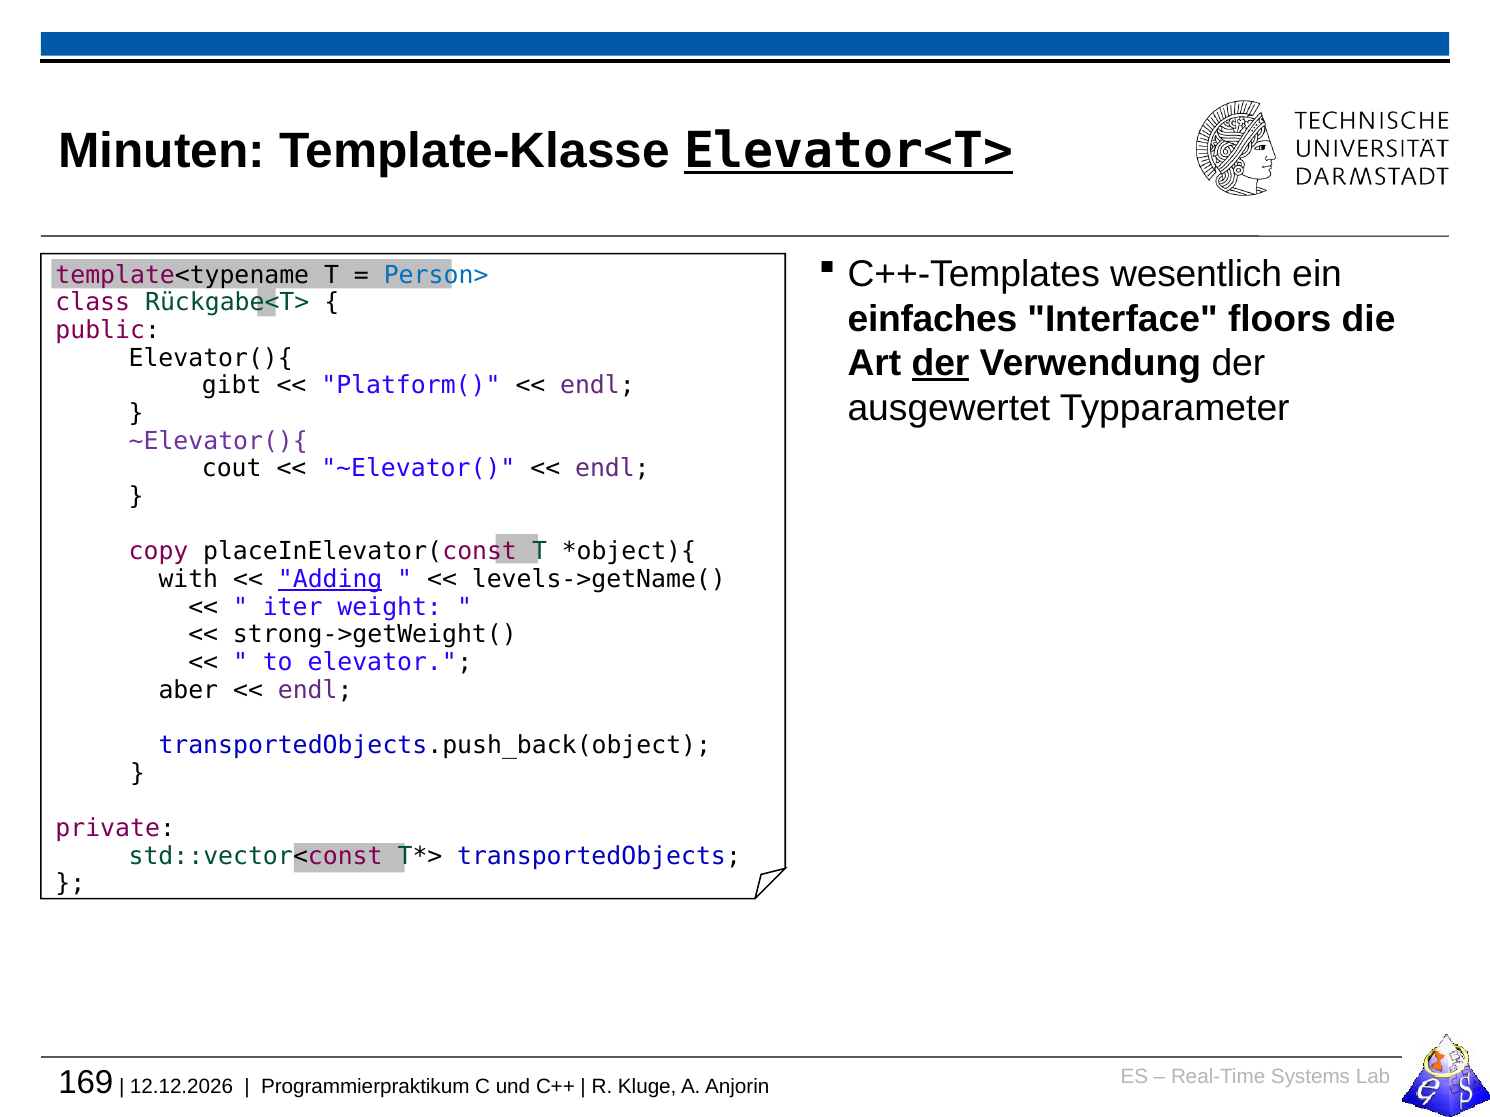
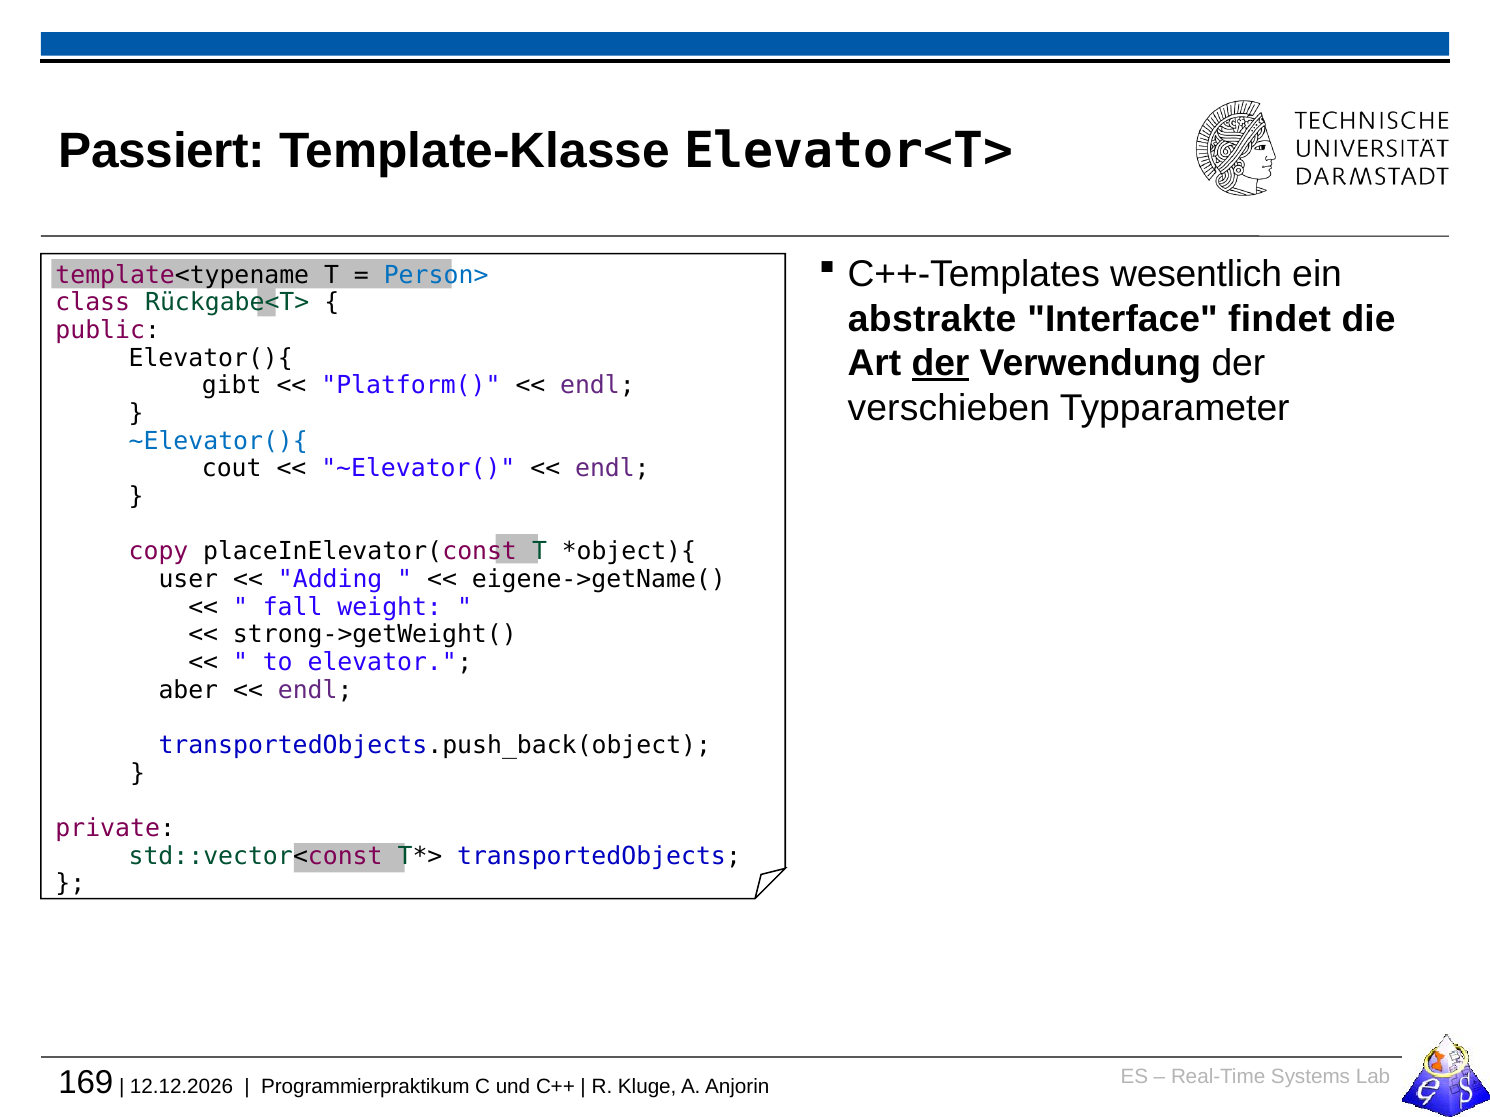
Minuten: Minuten -> Passiert (162, 151)
Elevator<T> underline: present -> none (848, 151)
einfaches: einfaches -> abstrakte (932, 319)
floors: floors -> findet (1280, 319)
ausgewertet: ausgewertet -> verschieben (949, 408)
~Elevator(){ colour: purple -> blue (218, 441)
with: with -> user (188, 580)
Adding underline: present -> none (330, 580)
levels->getName(: levels->getName( -> eigene->getName( (599, 580)
iter: iter -> fall (293, 607)
